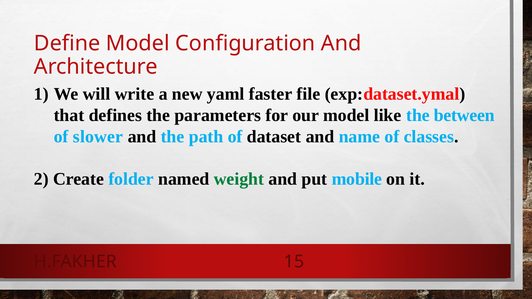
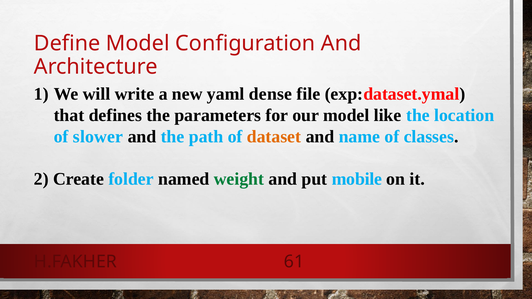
faster: faster -> dense (270, 94)
between: between -> location (464, 115)
dataset colour: black -> orange (274, 137)
15: 15 -> 61 (294, 262)
